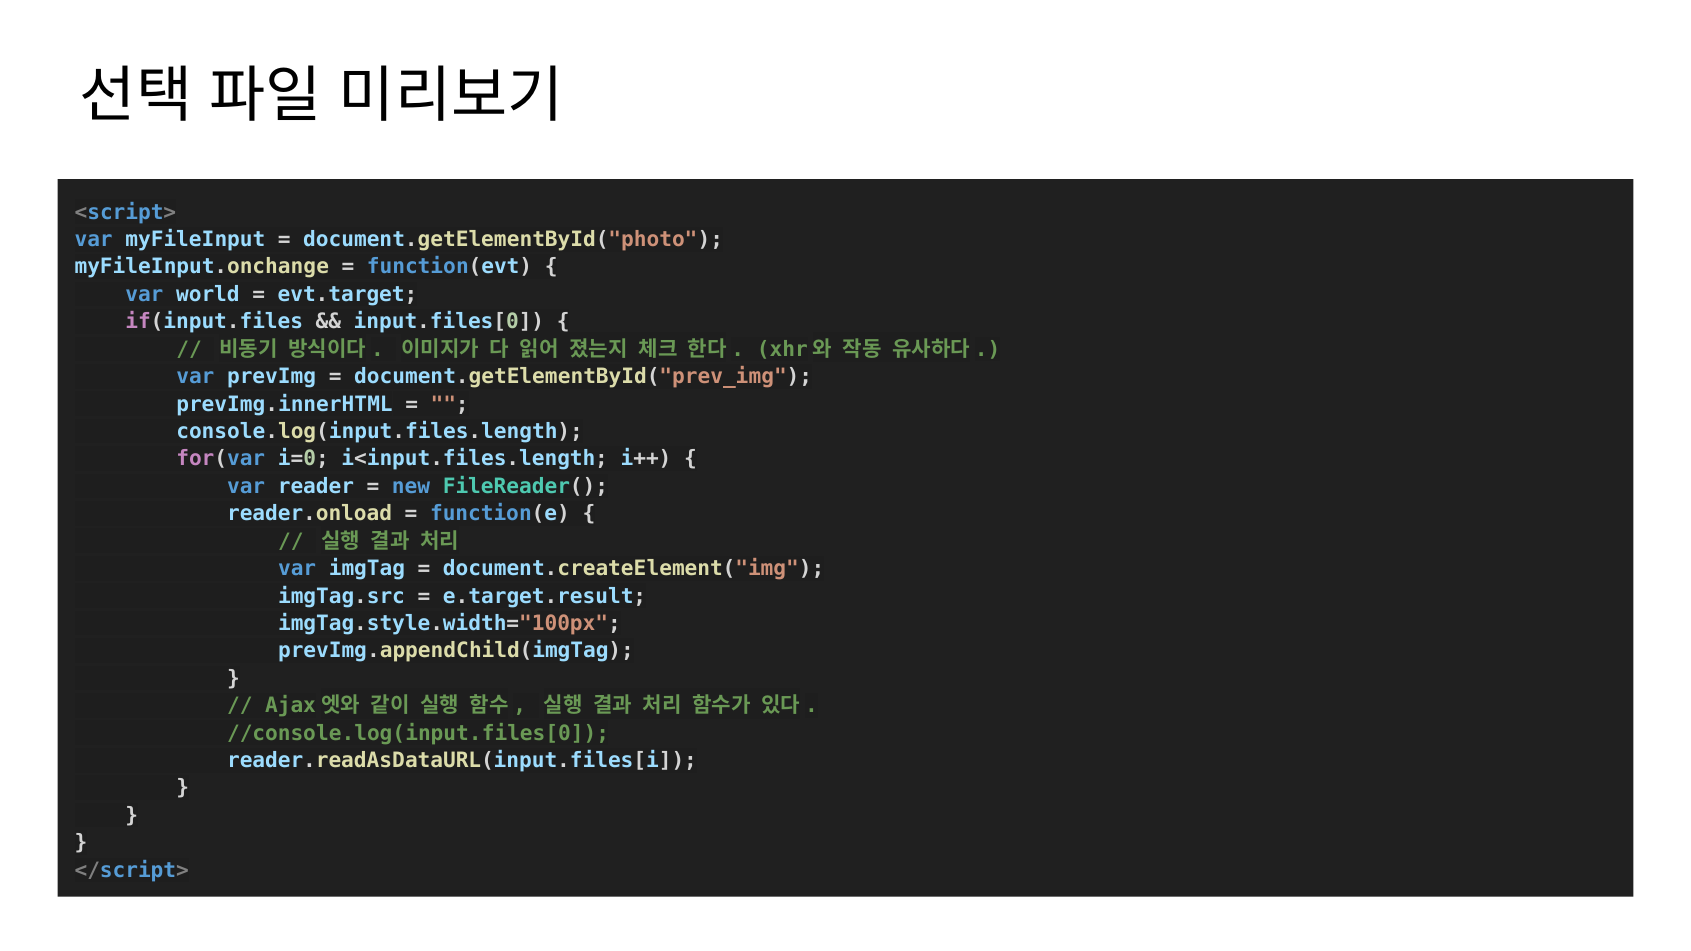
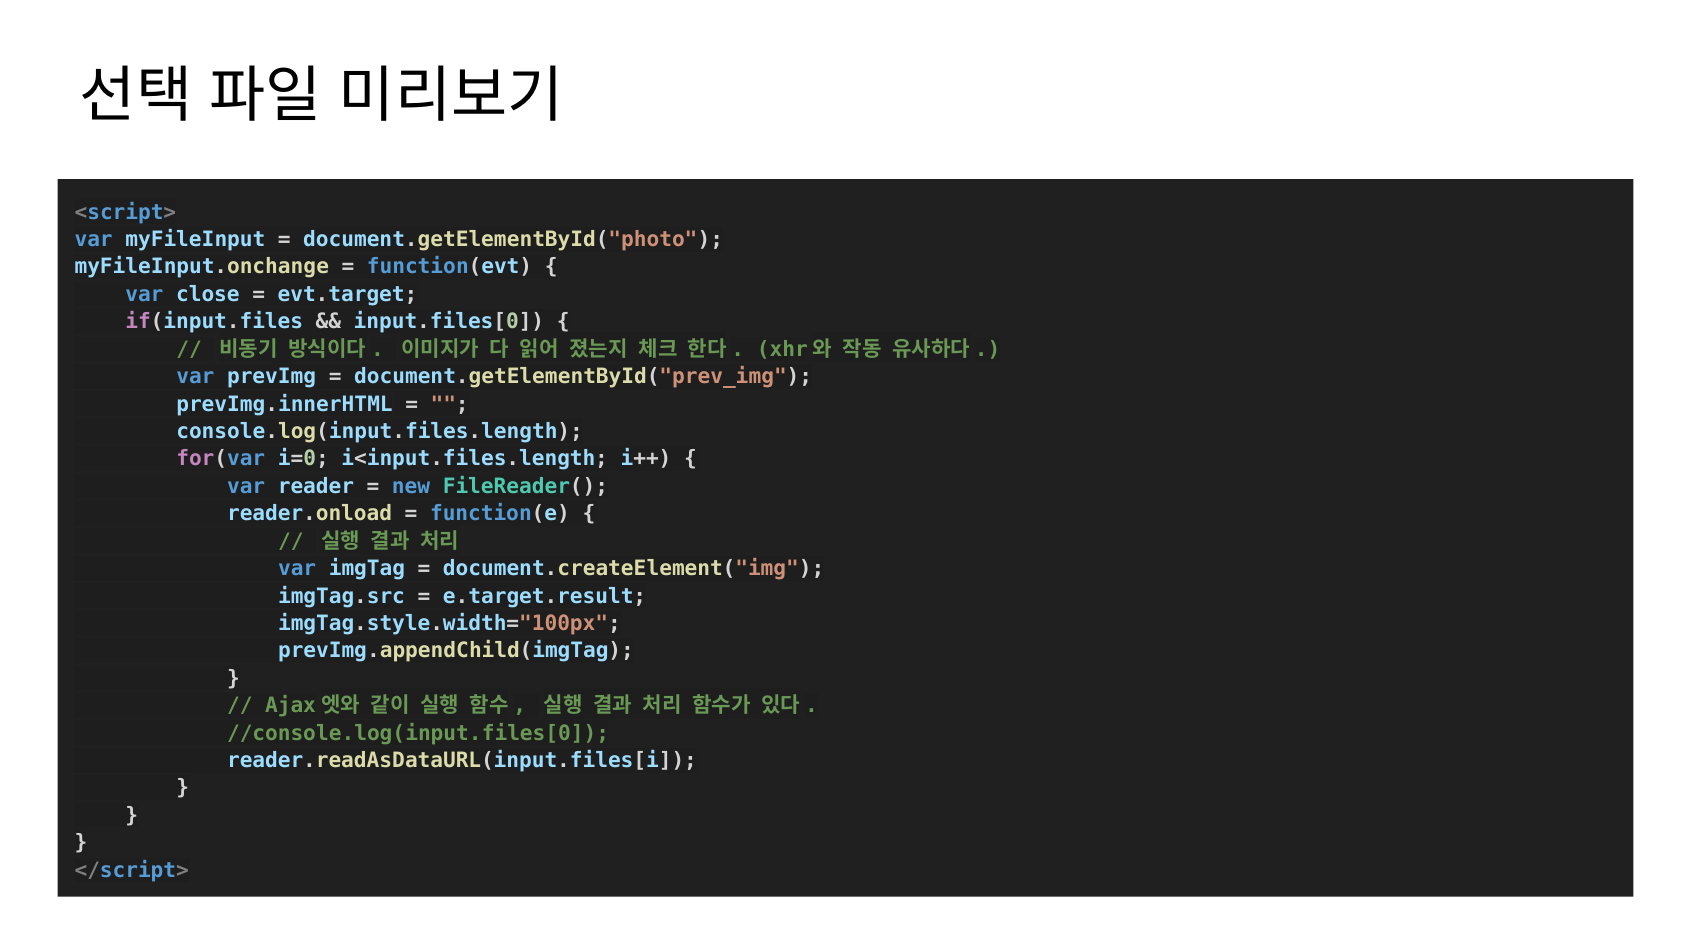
world: world -> close (208, 294)
